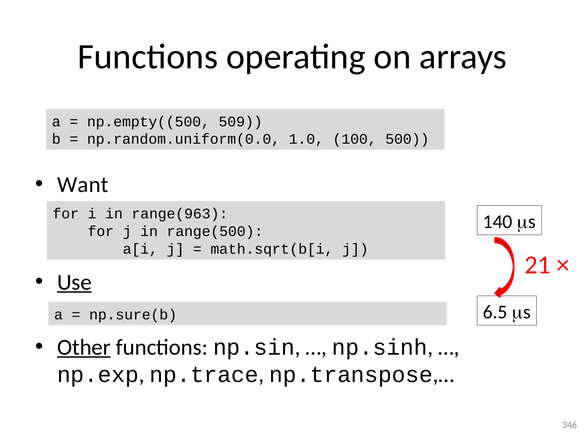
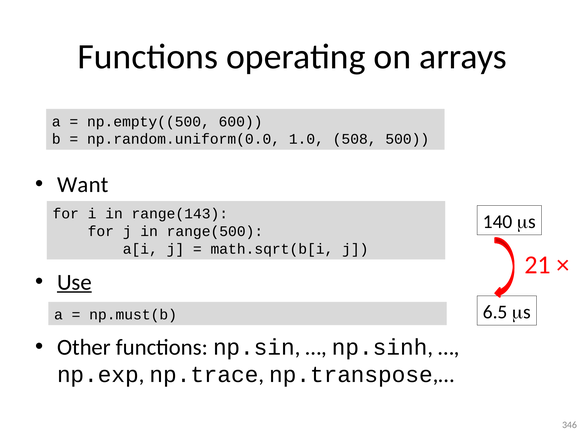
509: 509 -> 600 (241, 121)
100: 100 -> 508 (355, 139)
range(963: range(963 -> range(143 (180, 214)
np.sure(b: np.sure(b -> np.must(b (133, 314)
Other underline: present -> none (84, 347)
